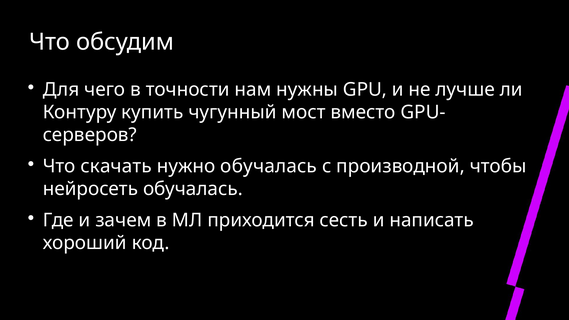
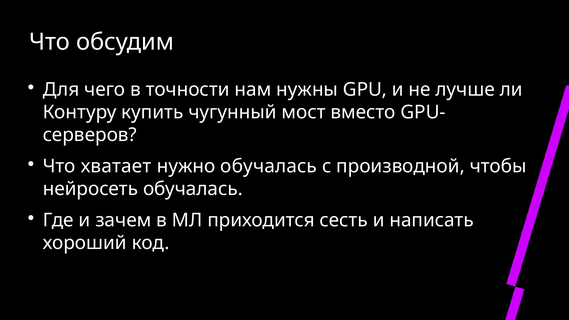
скачать: скачать -> хватает (116, 166)
